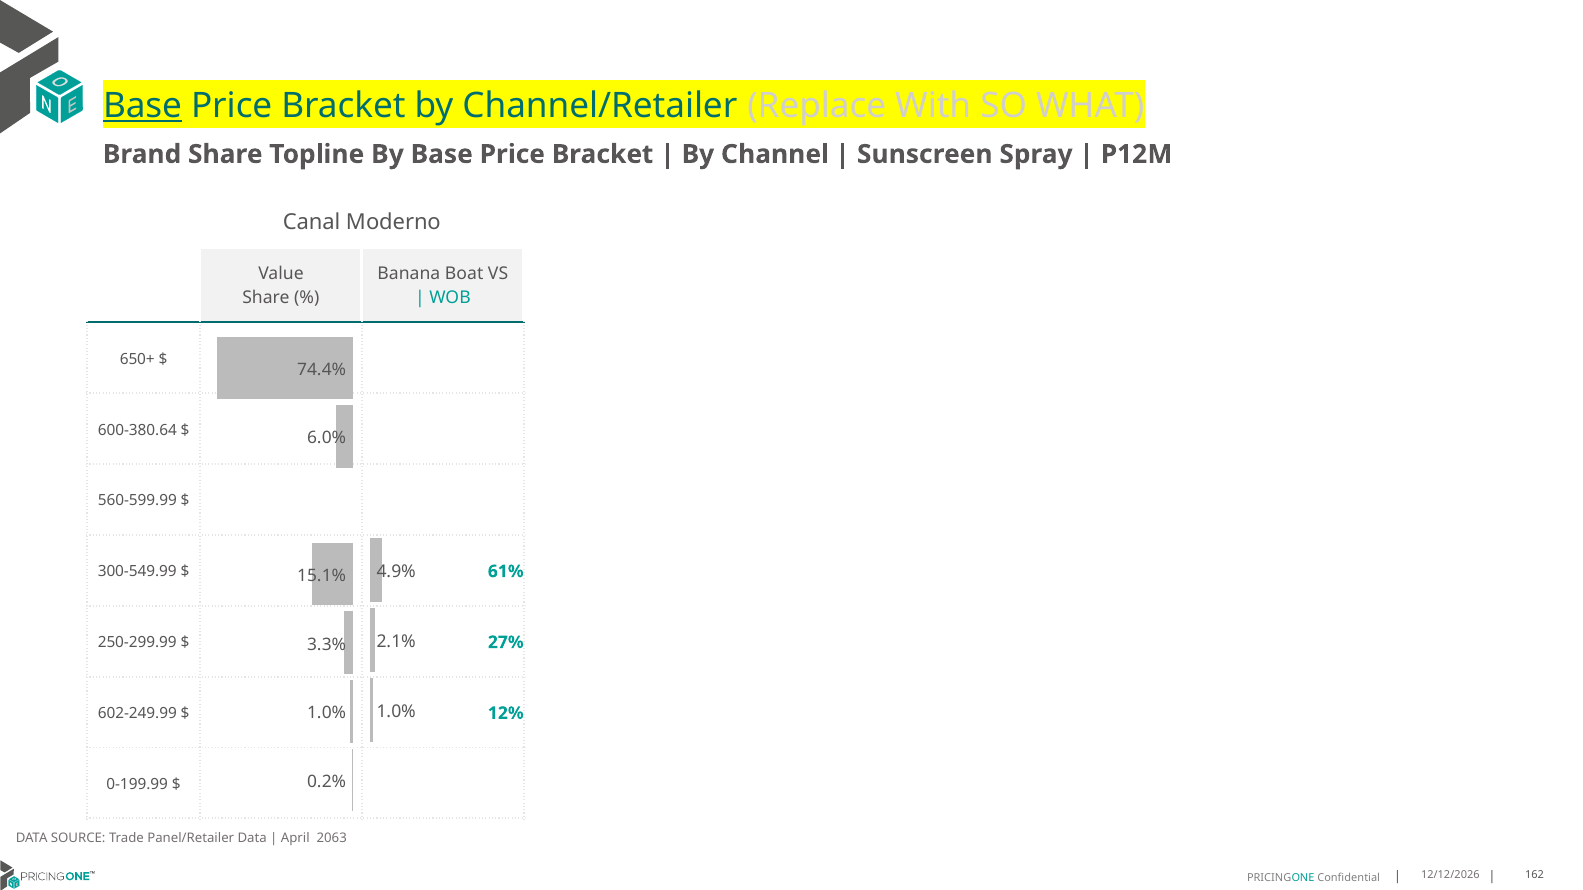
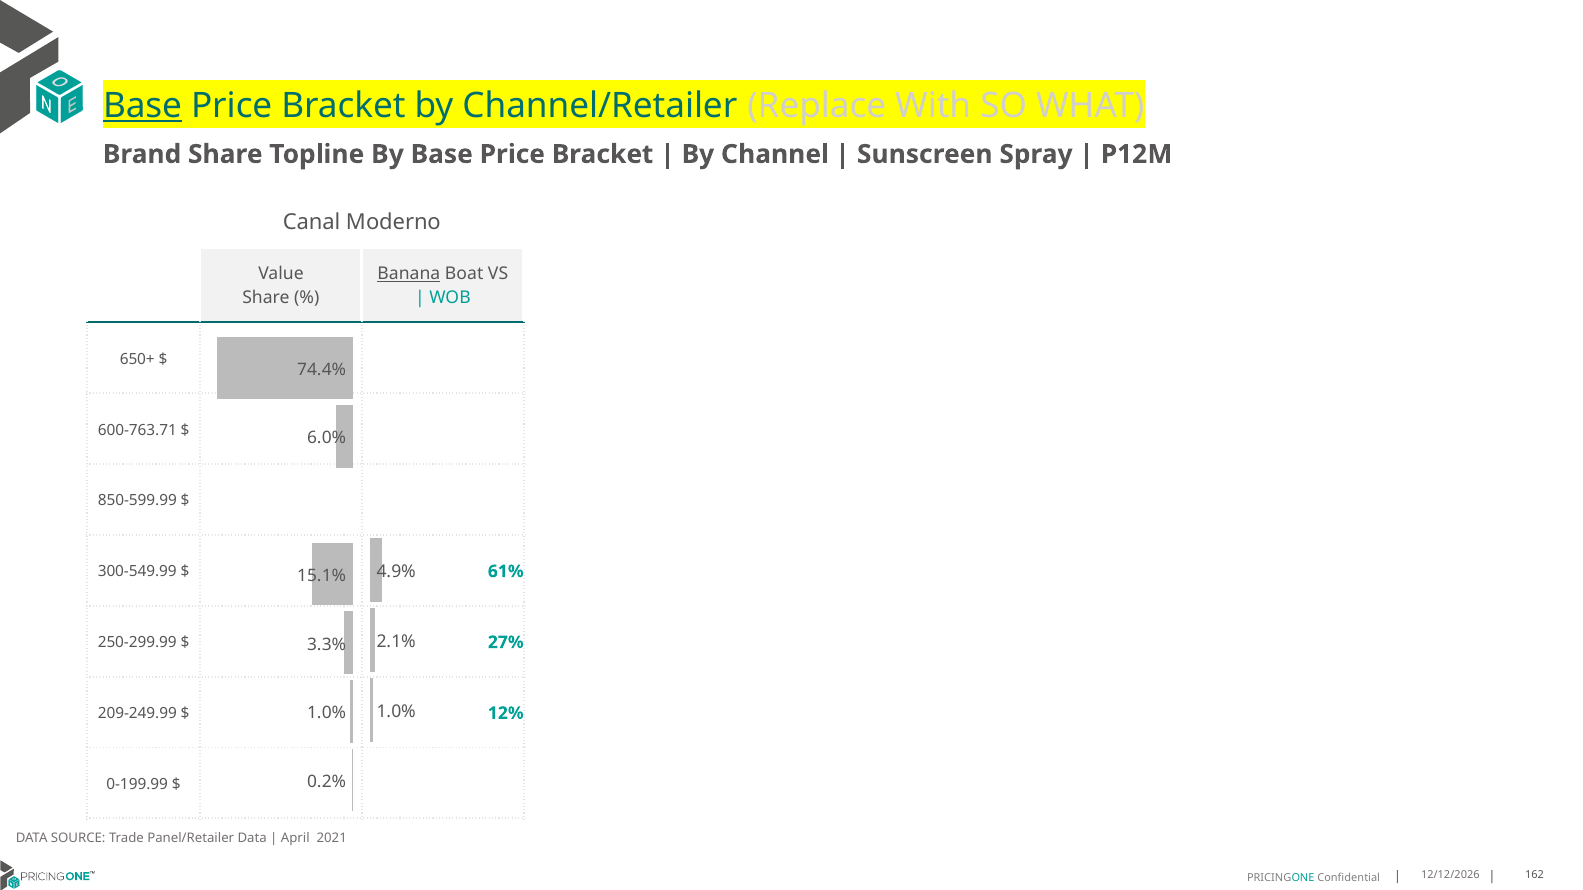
Banana underline: none -> present (409, 274)
600-380.64: 600-380.64 -> 600-763.71 (137, 430)
560-599.99: 560-599.99 -> 850-599.99 (137, 501)
602-249.99: 602-249.99 -> 209-249.99 (137, 714)
2063: 2063 -> 2021 (332, 839)
